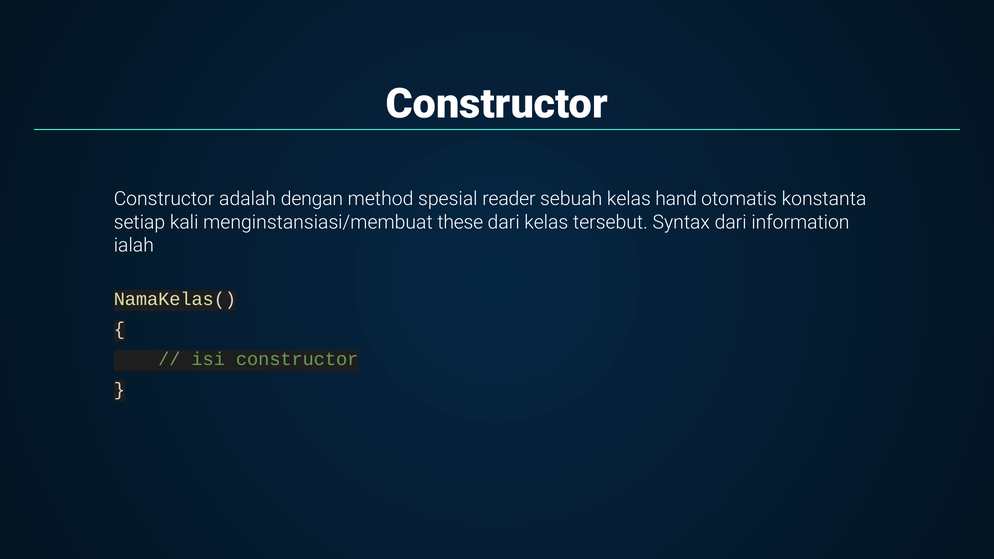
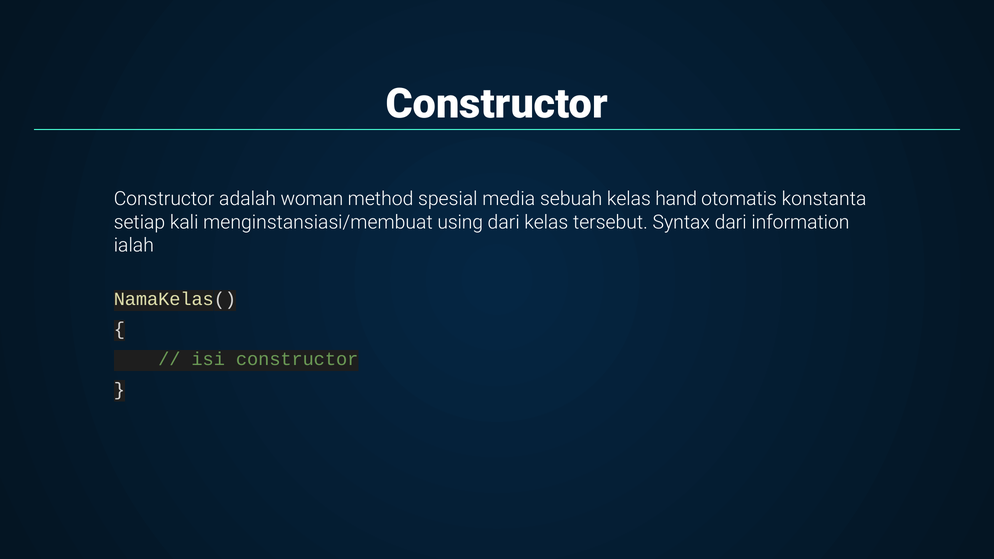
dengan: dengan -> woman (312, 199)
reader: reader -> media (509, 199)
these: these -> using (460, 222)
